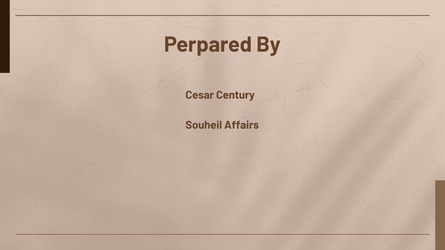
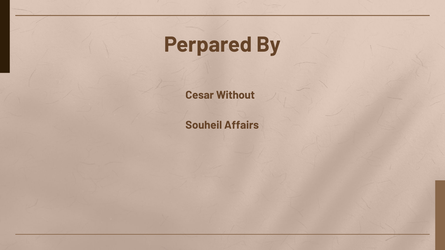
Century: Century -> Without (235, 95)
